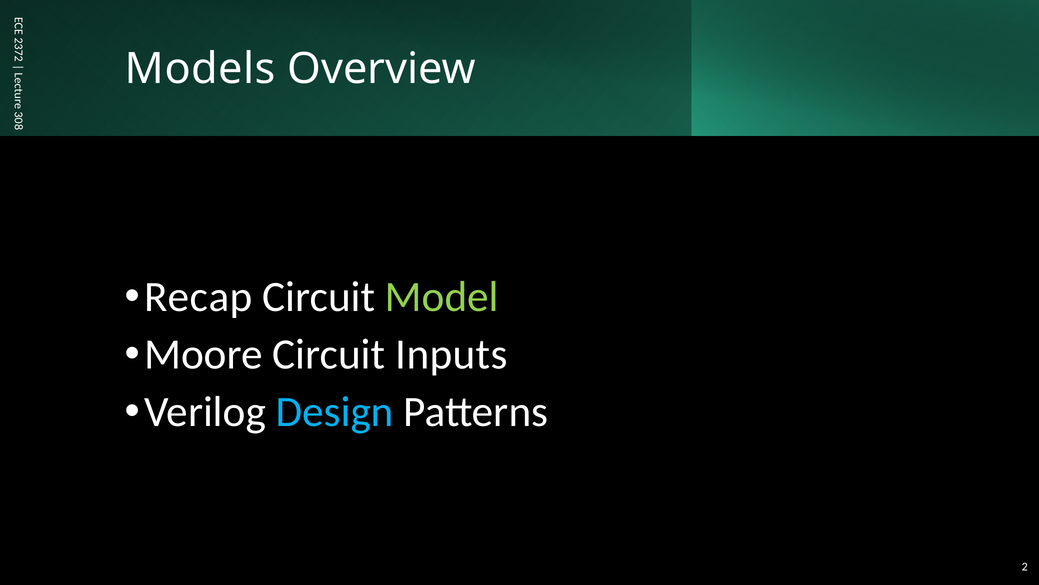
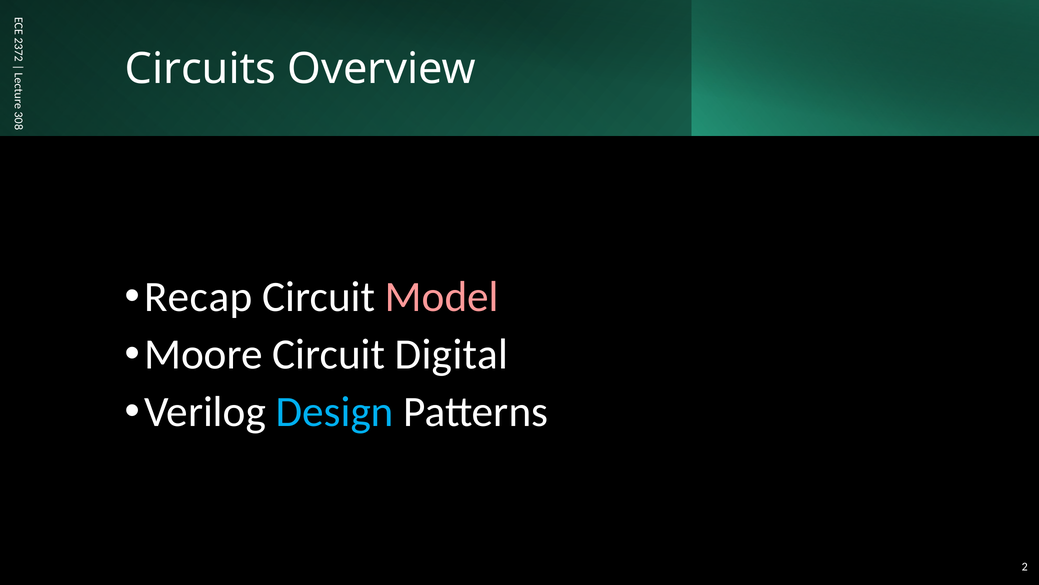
Models: Models -> Circuits (200, 69)
Model colour: light green -> pink (442, 297)
Inputs: Inputs -> Digital (452, 354)
